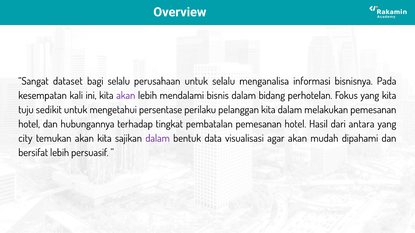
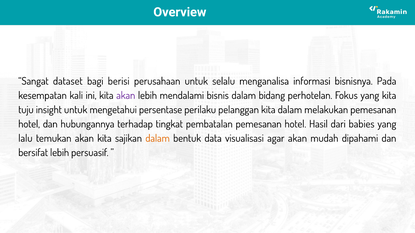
bagi selalu: selalu -> berisi (119, 81)
sedikit: sedikit -> insight (49, 110)
antara: antara -> babies (362, 124)
city: city -> lalu (25, 139)
dalam colour: purple -> orange (158, 139)
